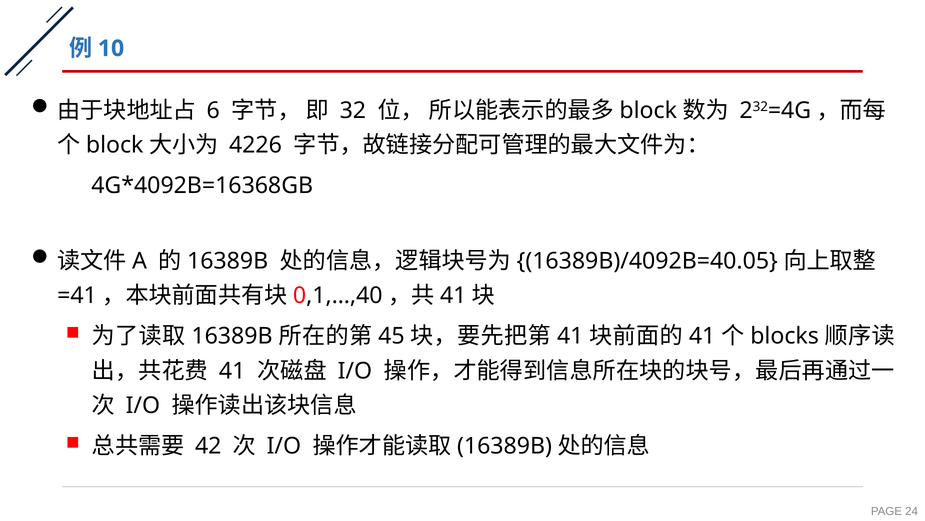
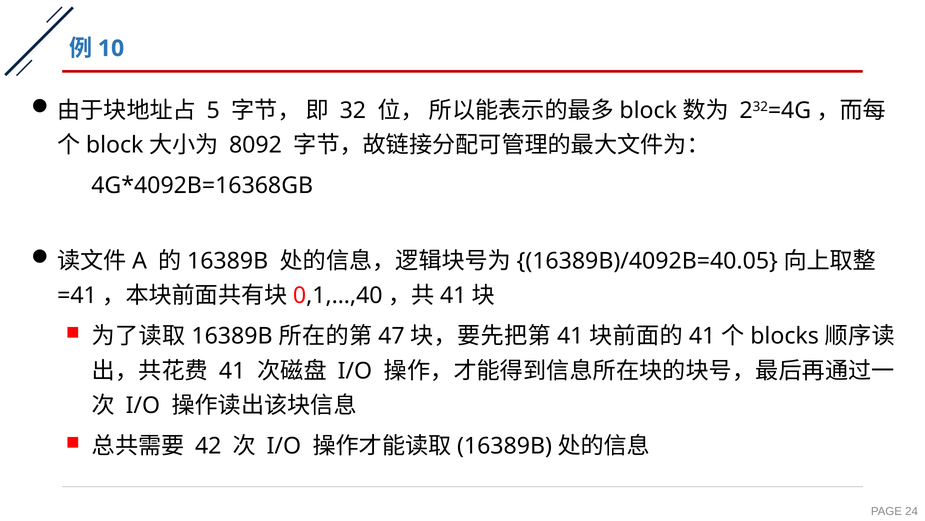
6: 6 -> 5 (213, 110)
4226: 4226 -> 8092 (255, 145)
45: 45 -> 47 (391, 336)
